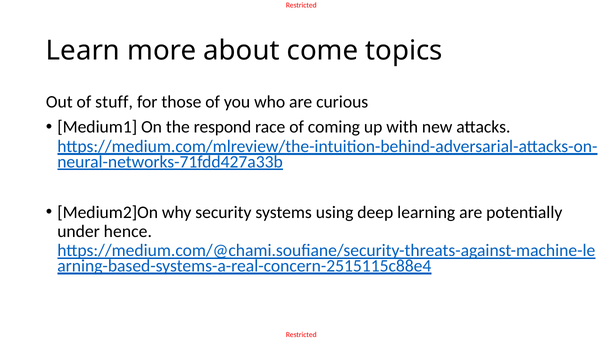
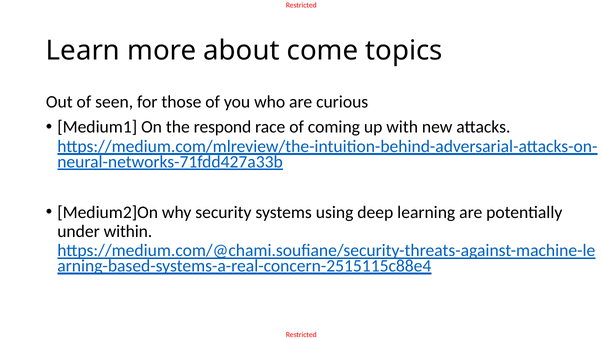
stuff: stuff -> seen (114, 102)
hence: hence -> within (128, 231)
